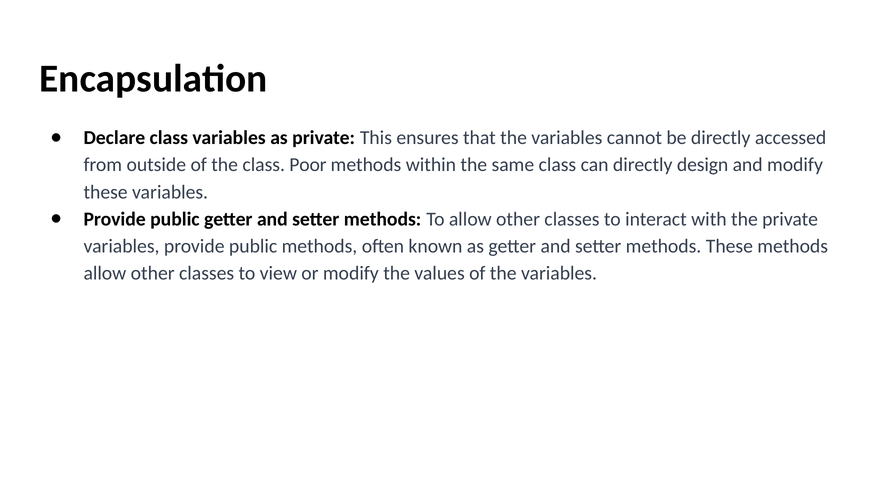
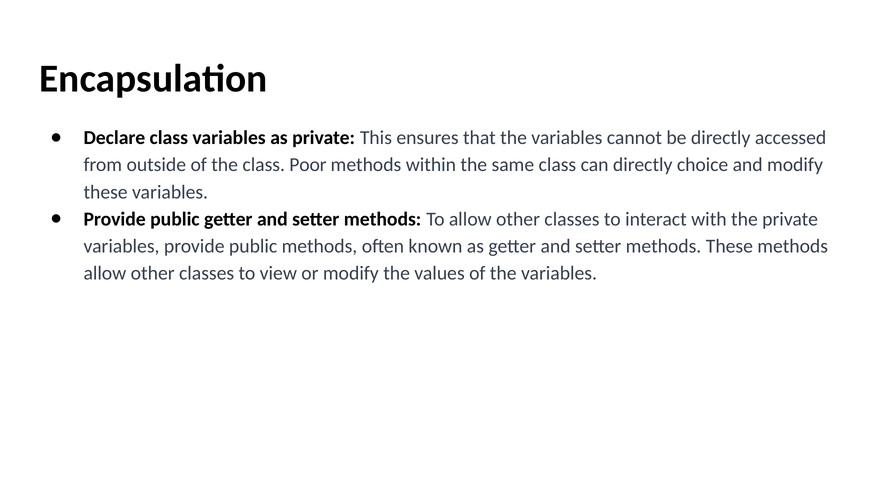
design: design -> choice (703, 165)
